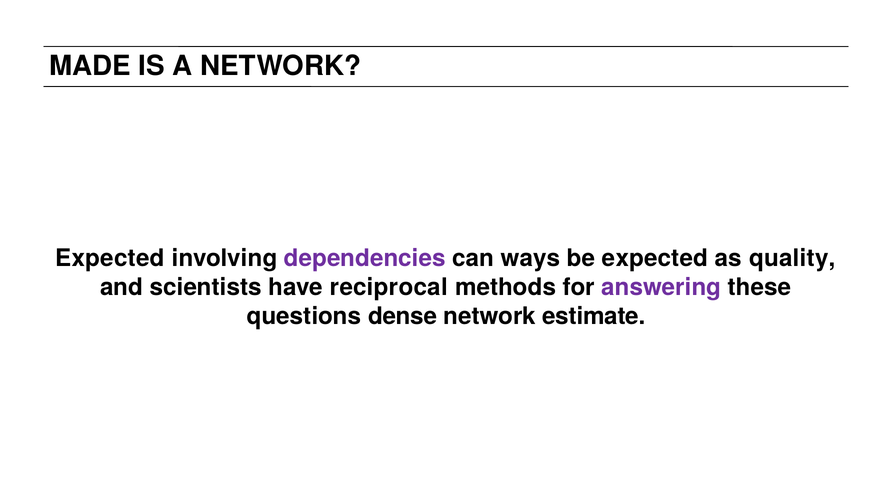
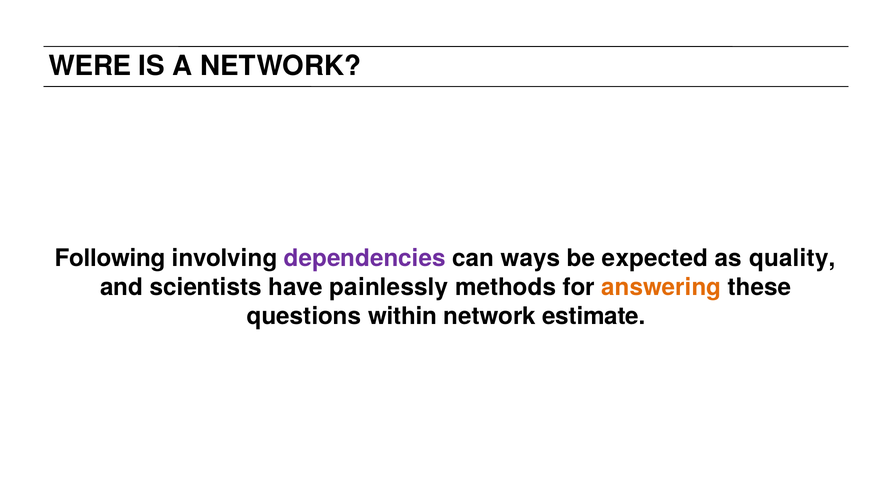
MADE: MADE -> WERE (90, 66)
Expected: Expected -> Following (110, 258)
reciprocal: reciprocal -> painlessly (389, 287)
answering colour: purple -> orange (661, 287)
dense: dense -> within (402, 316)
